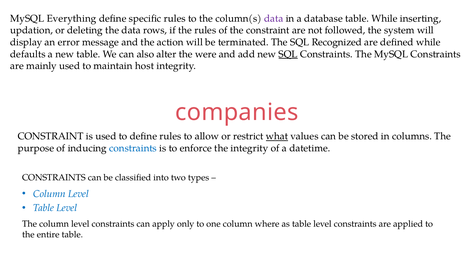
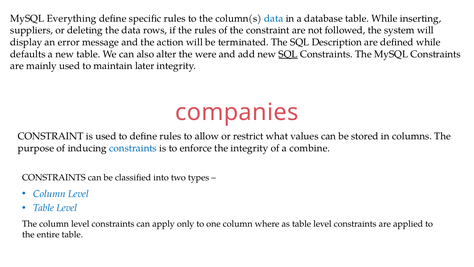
data colour: purple -> blue (274, 19)
updation: updation -> suppliers (32, 30)
Recognized: Recognized -> Description (337, 42)
host: host -> later (145, 66)
what underline: present -> none (277, 136)
datetime: datetime -> combine (310, 148)
